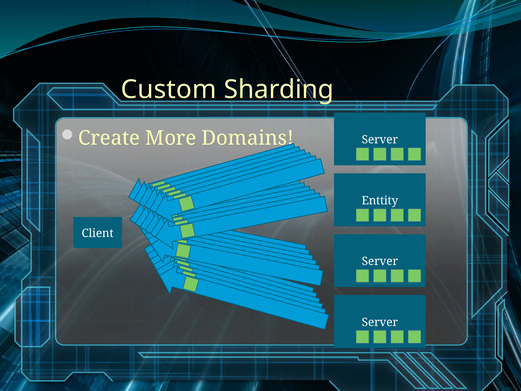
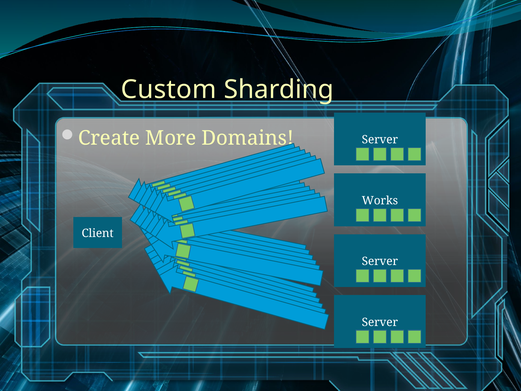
Enttity: Enttity -> Works (380, 201)
